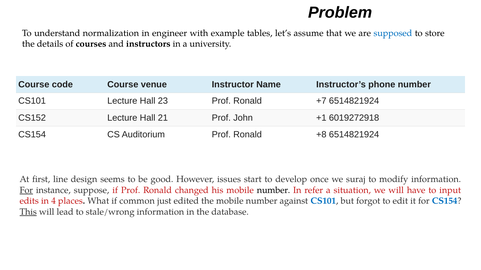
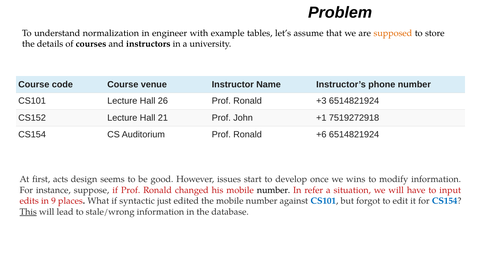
supposed colour: blue -> orange (393, 33)
23: 23 -> 26 (163, 101)
+7: +7 -> +3 (321, 101)
6019272918: 6019272918 -> 7519272918 (354, 118)
+8: +8 -> +6 (321, 135)
line: line -> acts (61, 180)
suraj: suraj -> wins (356, 180)
For underline: present -> none (26, 191)
4: 4 -> 9 (54, 201)
common: common -> syntactic (137, 201)
